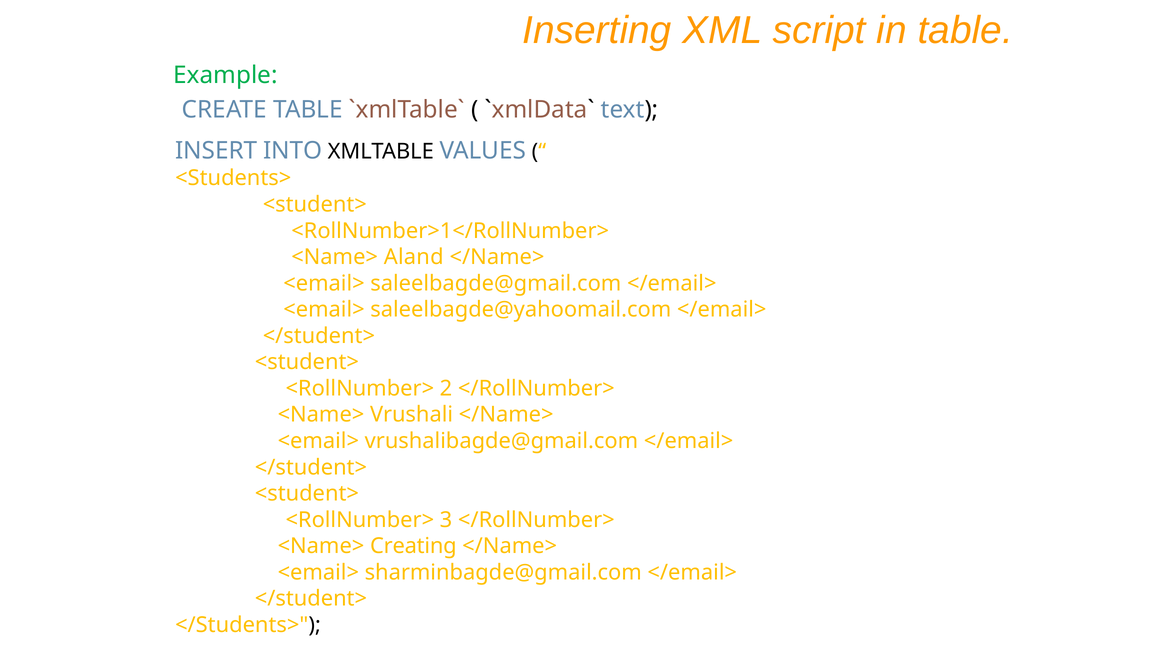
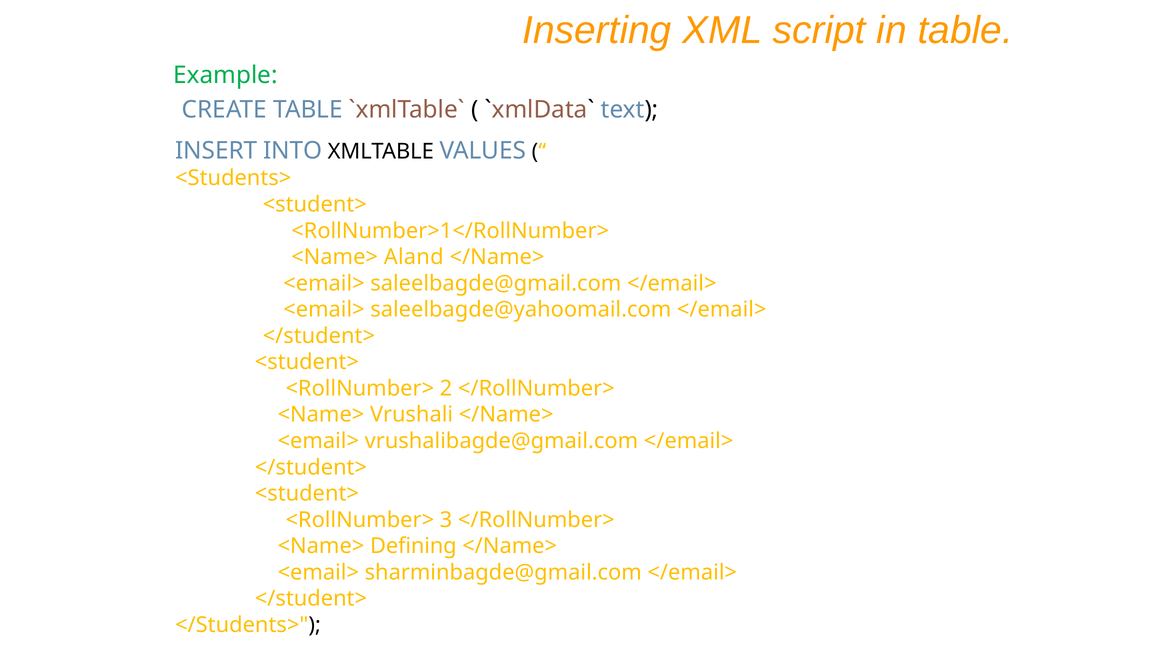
Creating: Creating -> Defining (413, 546)
